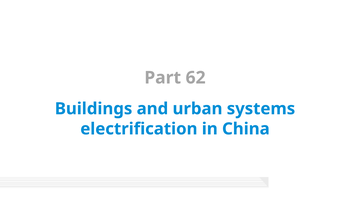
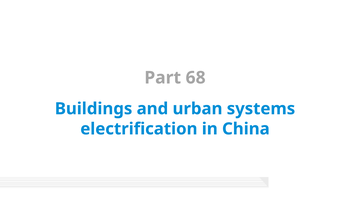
62: 62 -> 68 (196, 78)
